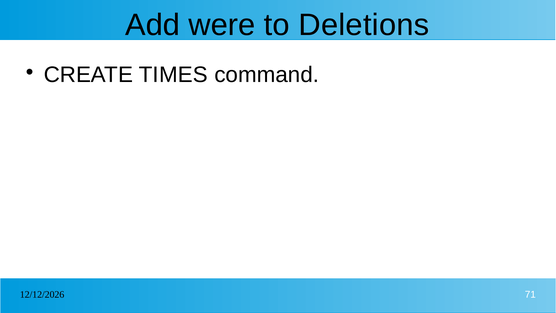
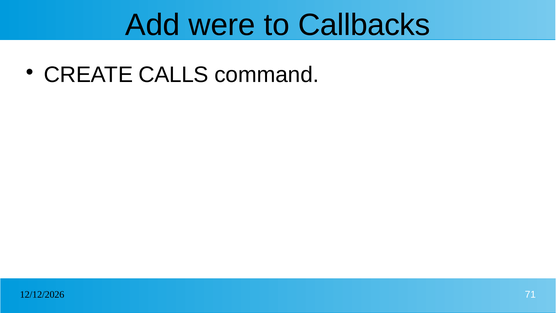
Deletions: Deletions -> Callbacks (364, 25)
TIMES: TIMES -> CALLS (174, 75)
